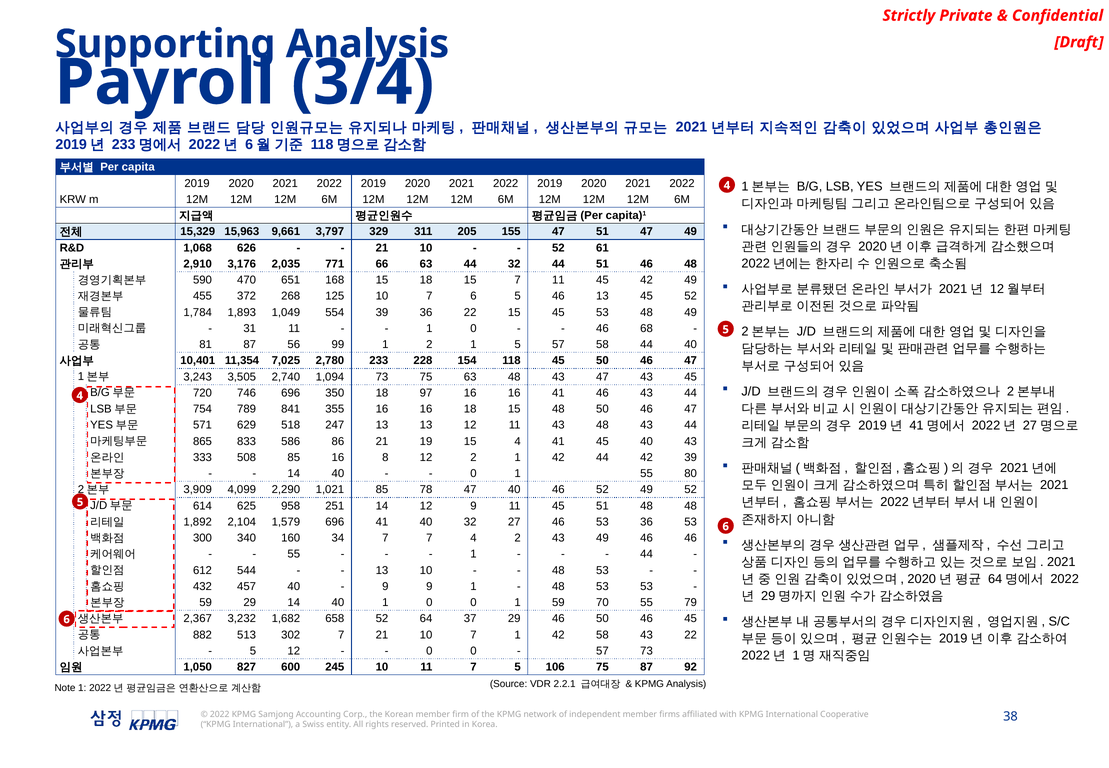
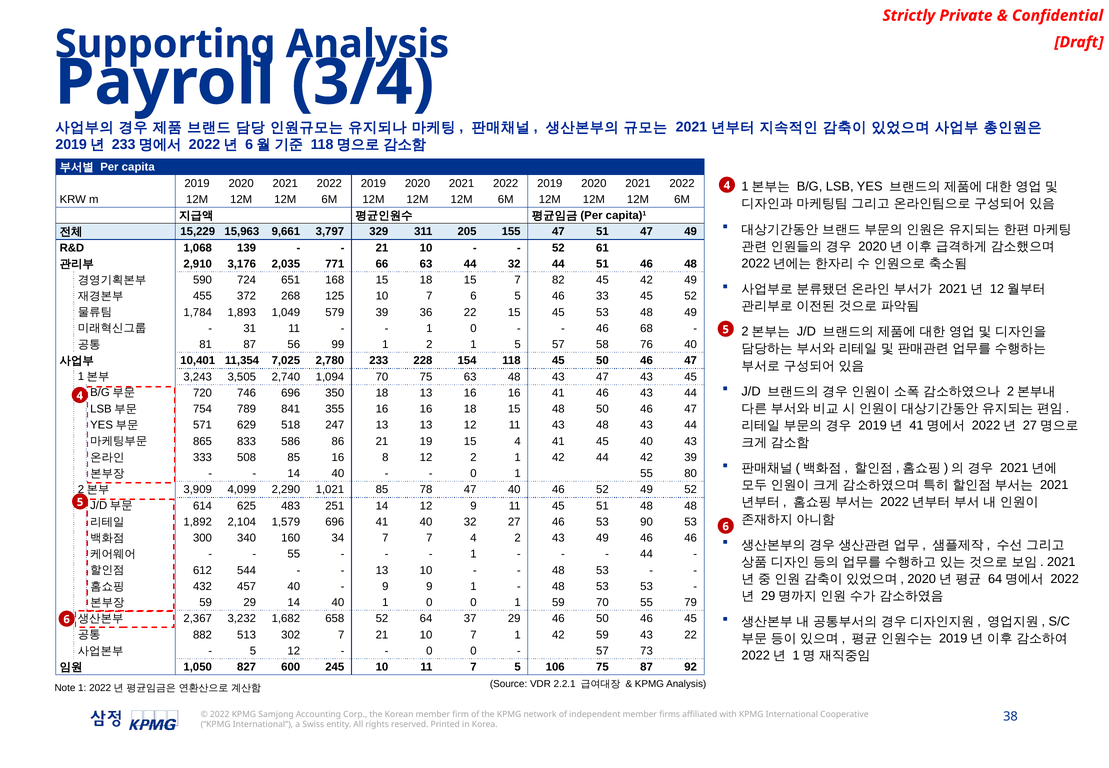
15,329: 15,329 -> 15,229 (198, 232)
626: 626 -> 139 (247, 248)
470: 470 -> 724 (247, 280)
7 11: 11 -> 82 (558, 280)
46 13: 13 -> 33 (602, 296)
554: 554 -> 579 (335, 312)
58 44: 44 -> 76 (647, 344)
1,094 73: 73 -> 70 (382, 377)
18 97: 97 -> 13 (426, 393)
958: 958 -> 483 (291, 506)
53 36: 36 -> 90 (647, 522)
42 58: 58 -> 59 (602, 635)
